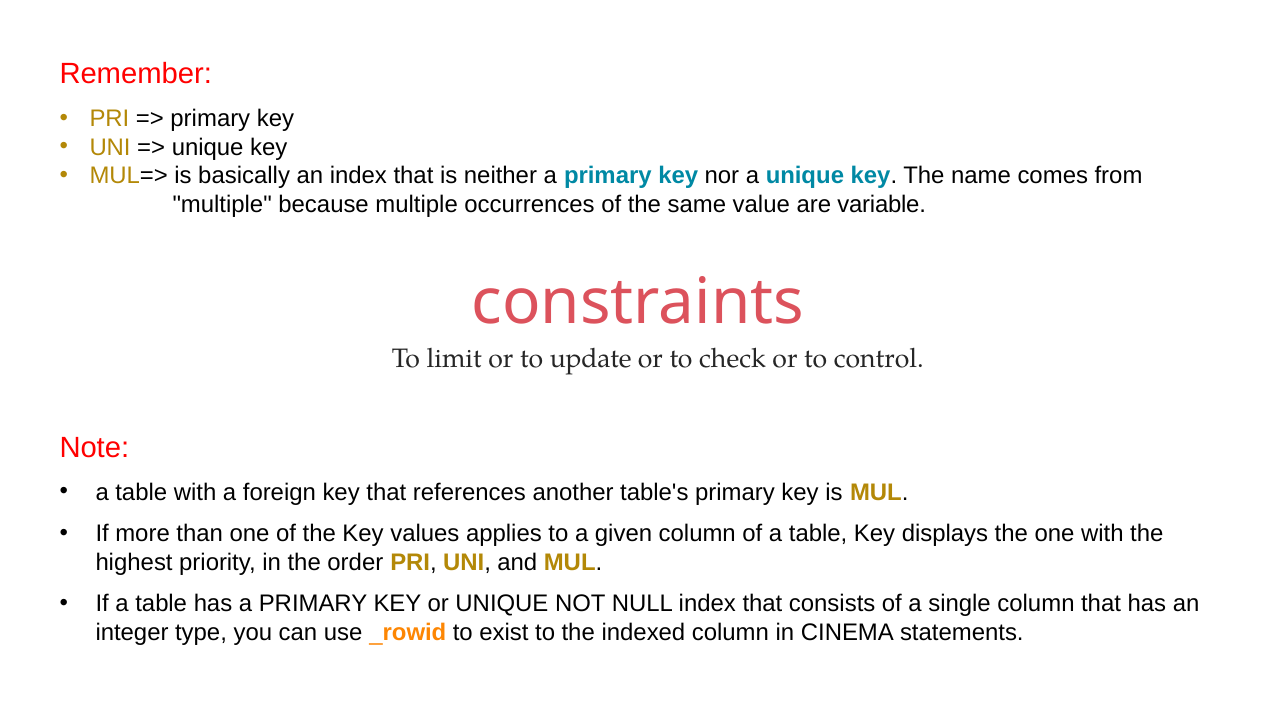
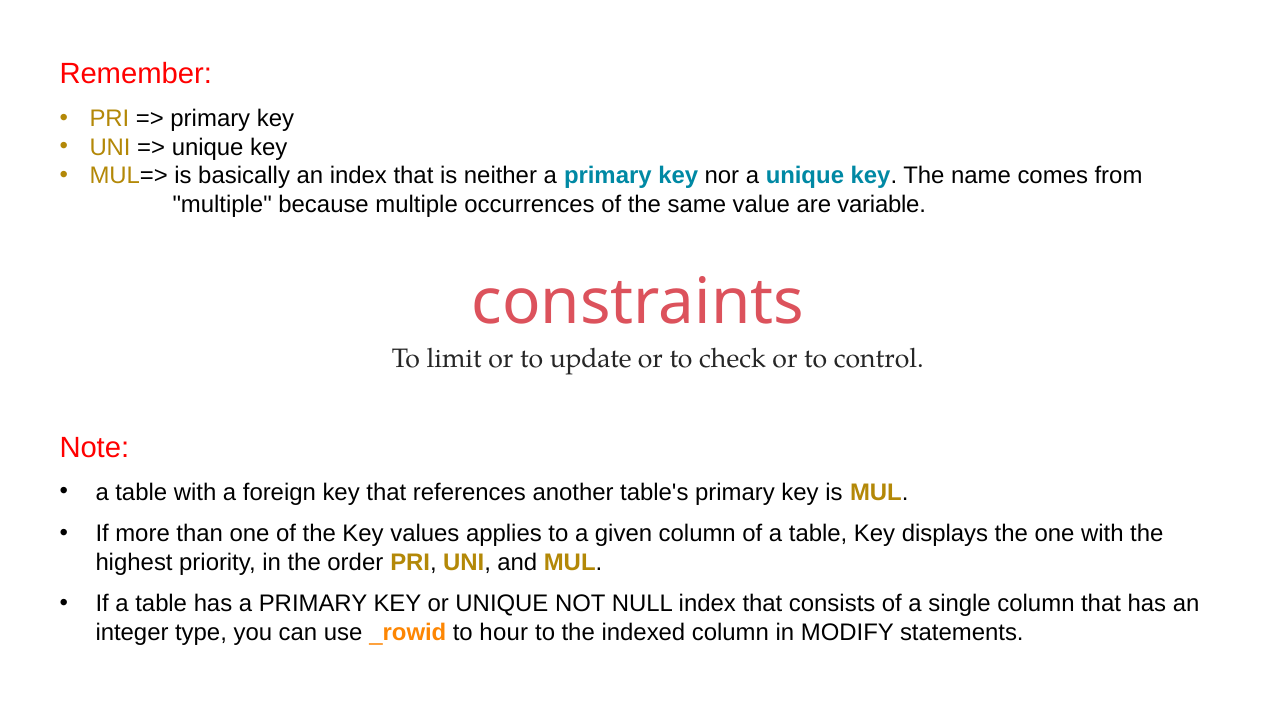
exist: exist -> hour (504, 632)
CINEMA: CINEMA -> MODIFY (847, 632)
